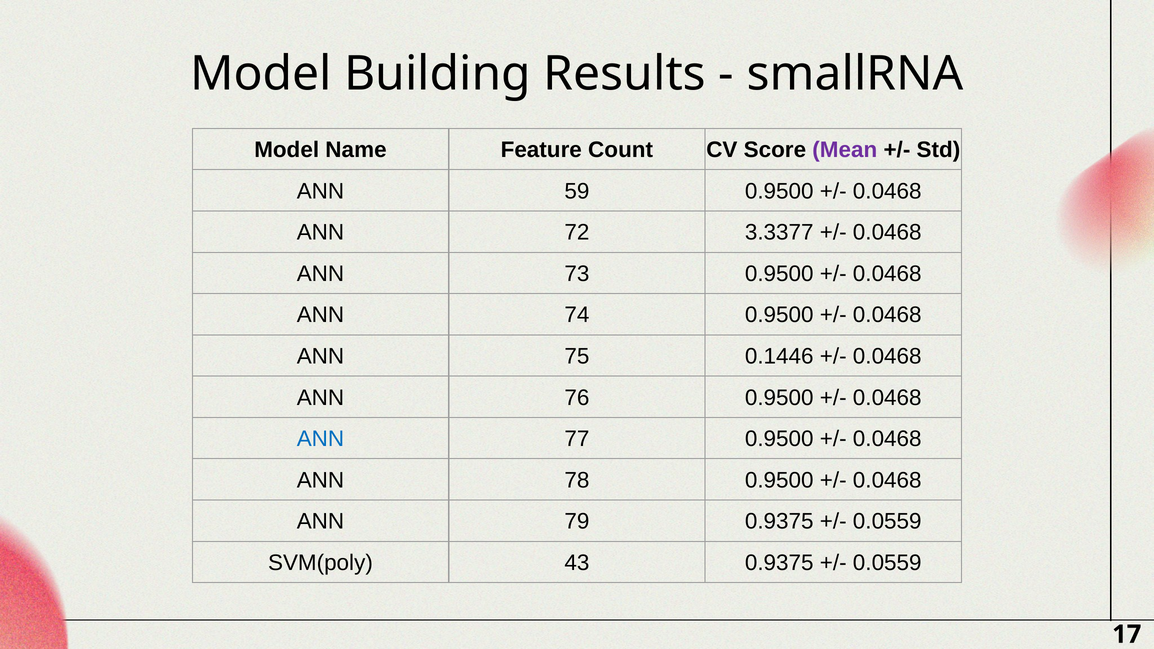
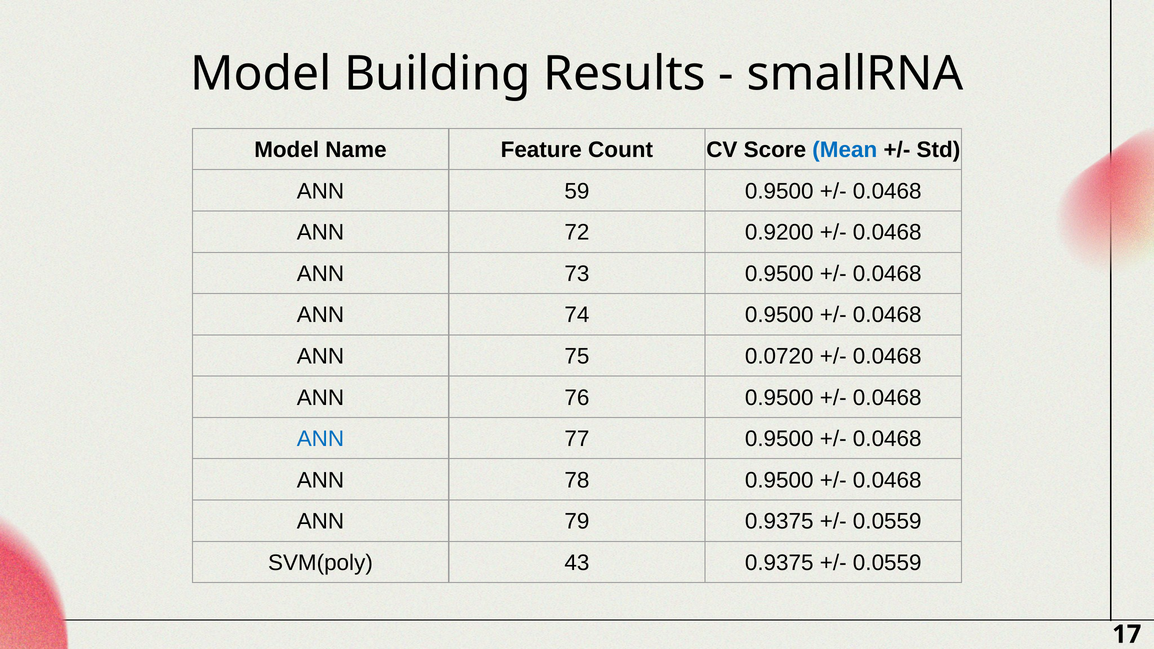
Mean colour: purple -> blue (845, 150)
3.3377: 3.3377 -> 0.9200 (779, 233)
0.1446: 0.1446 -> 0.0720 (779, 356)
